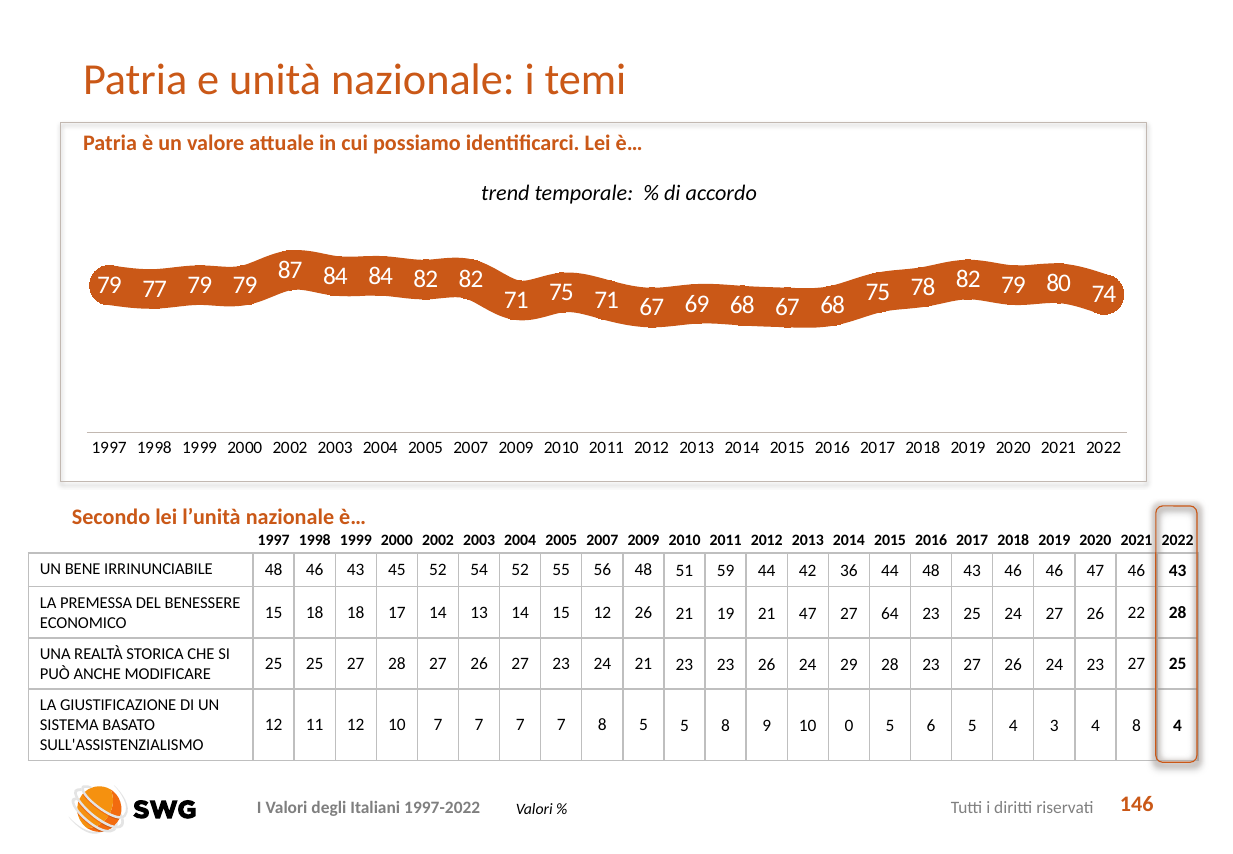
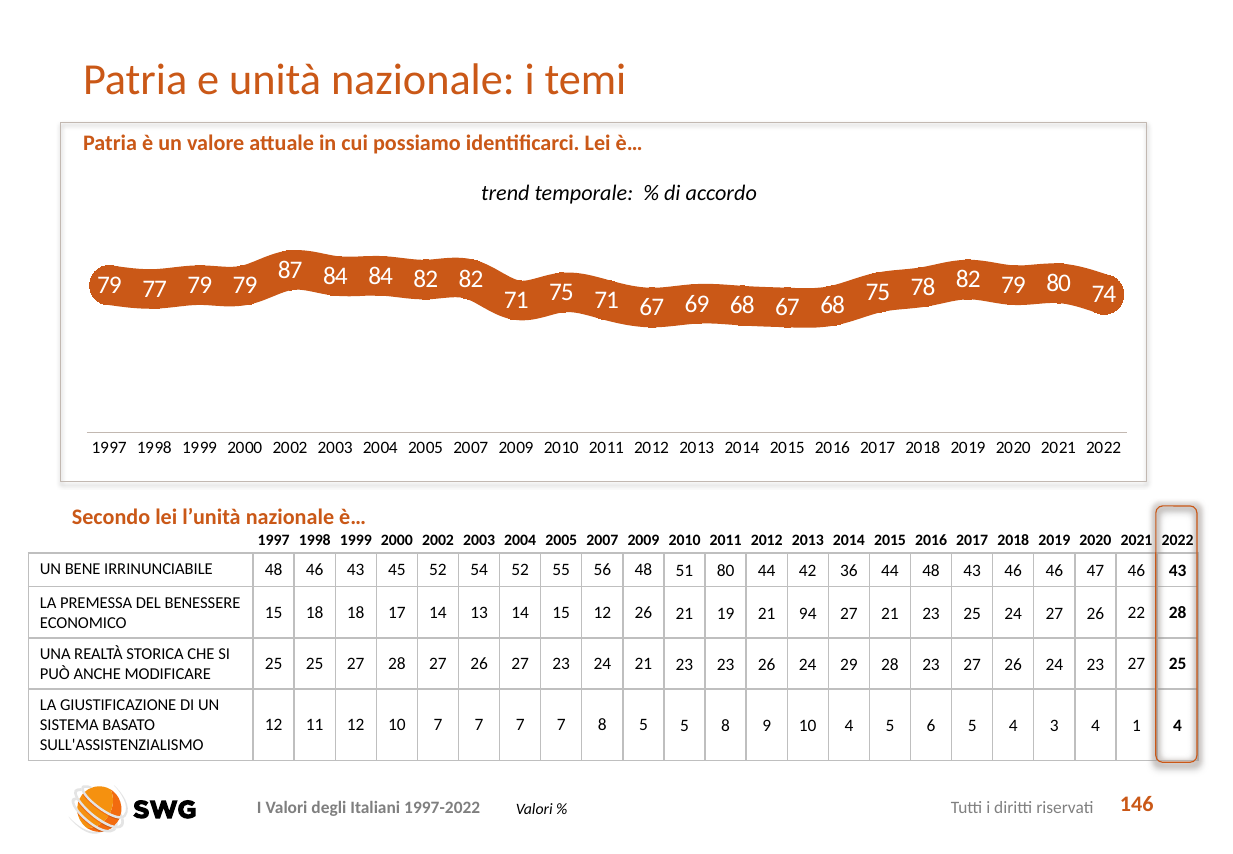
51 59: 59 -> 80 (726, 571)
21 47: 47 -> 94 (808, 613)
27 64: 64 -> 21 (890, 613)
10 0: 0 -> 4 (849, 725)
4 8: 8 -> 1 (1137, 725)
